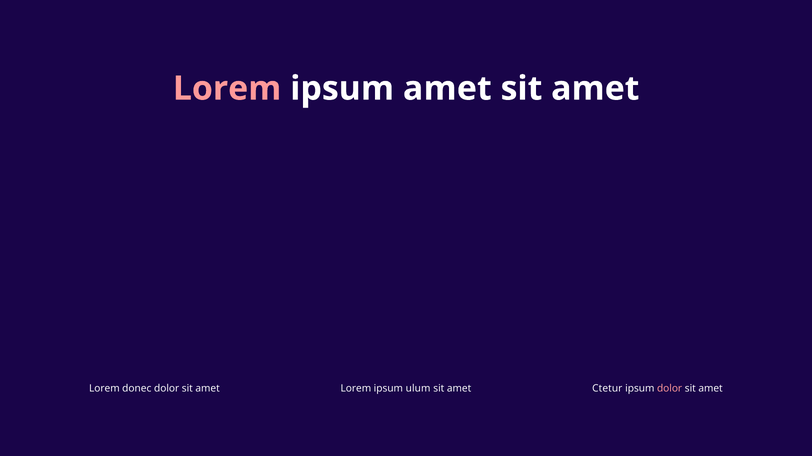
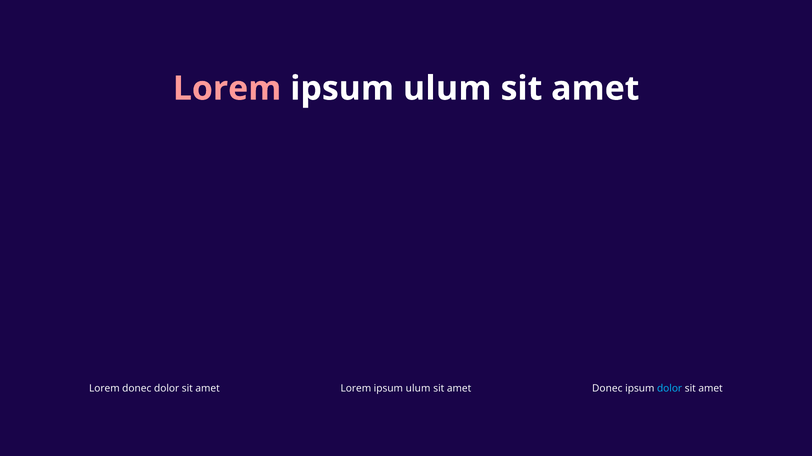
amet: amet -> ulum (447, 89)
amet Ctetur: Ctetur -> Donec (607, 389)
dolor colour: pink -> light blue (670, 389)
